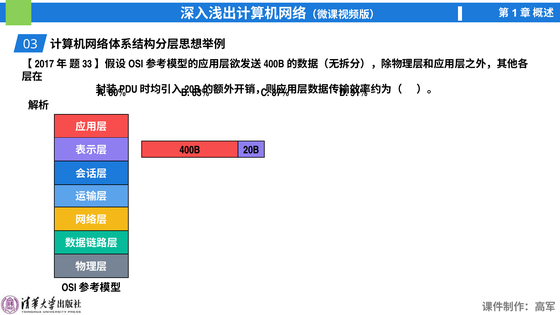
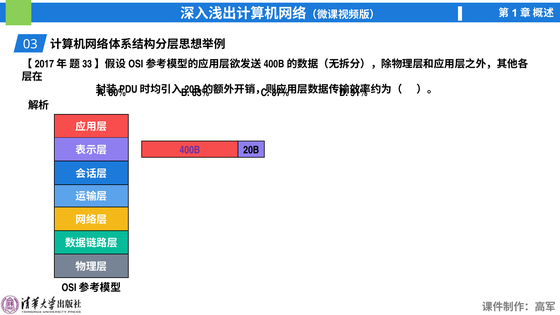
400B colour: black -> purple (190, 150)
